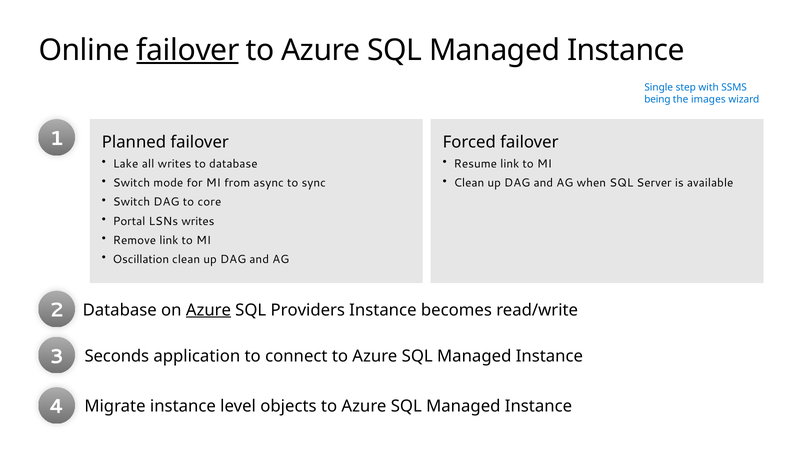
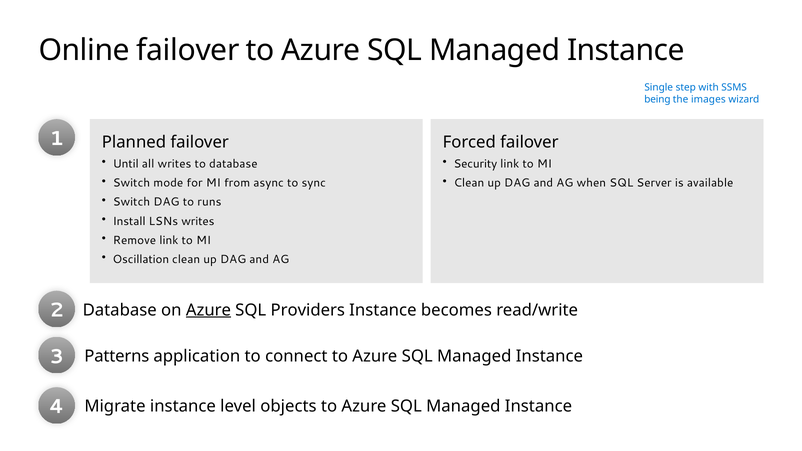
failover underline: present -> none (188, 50)
Lake: Lake -> Until (126, 164)
Resume: Resume -> Security (475, 164)
core: core -> runs (209, 202)
Portal: Portal -> Install (129, 221)
Seconds: Seconds -> Patterns (117, 356)
